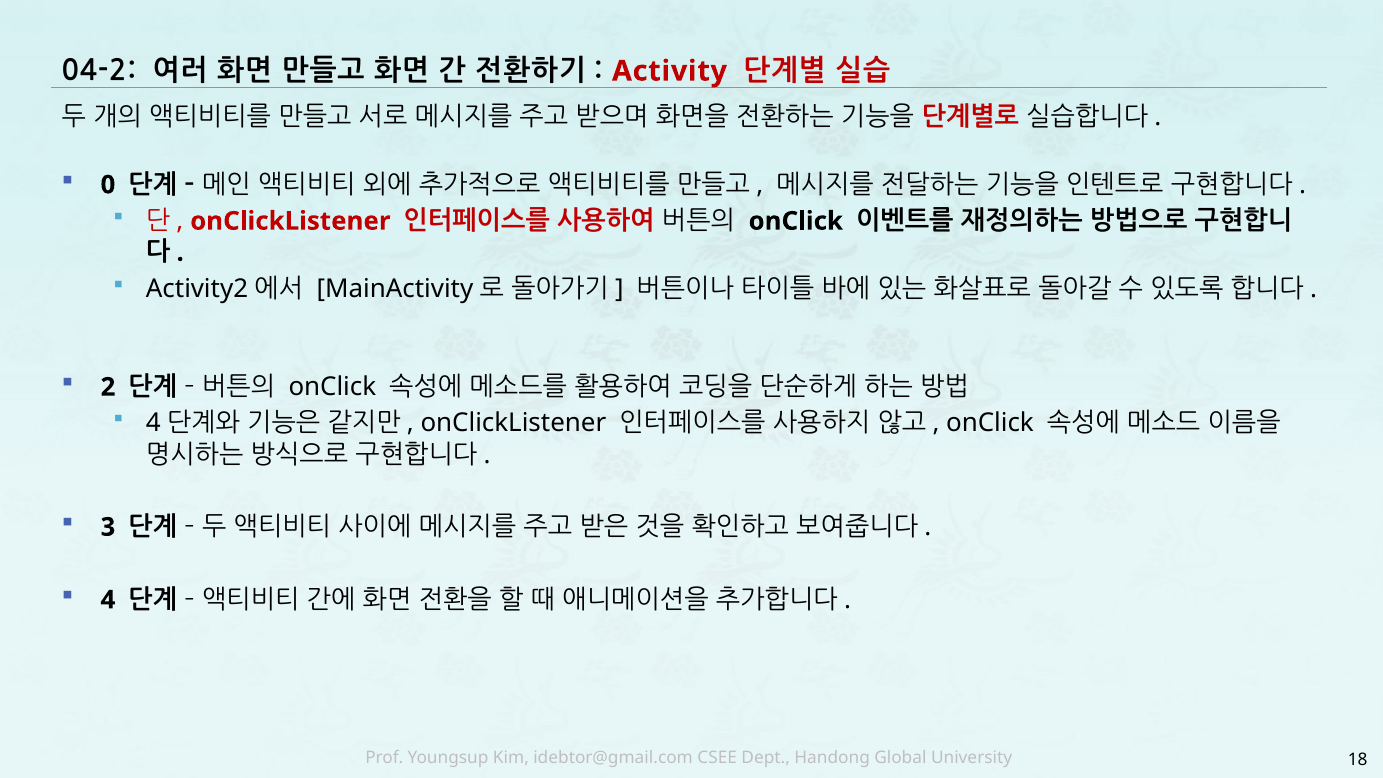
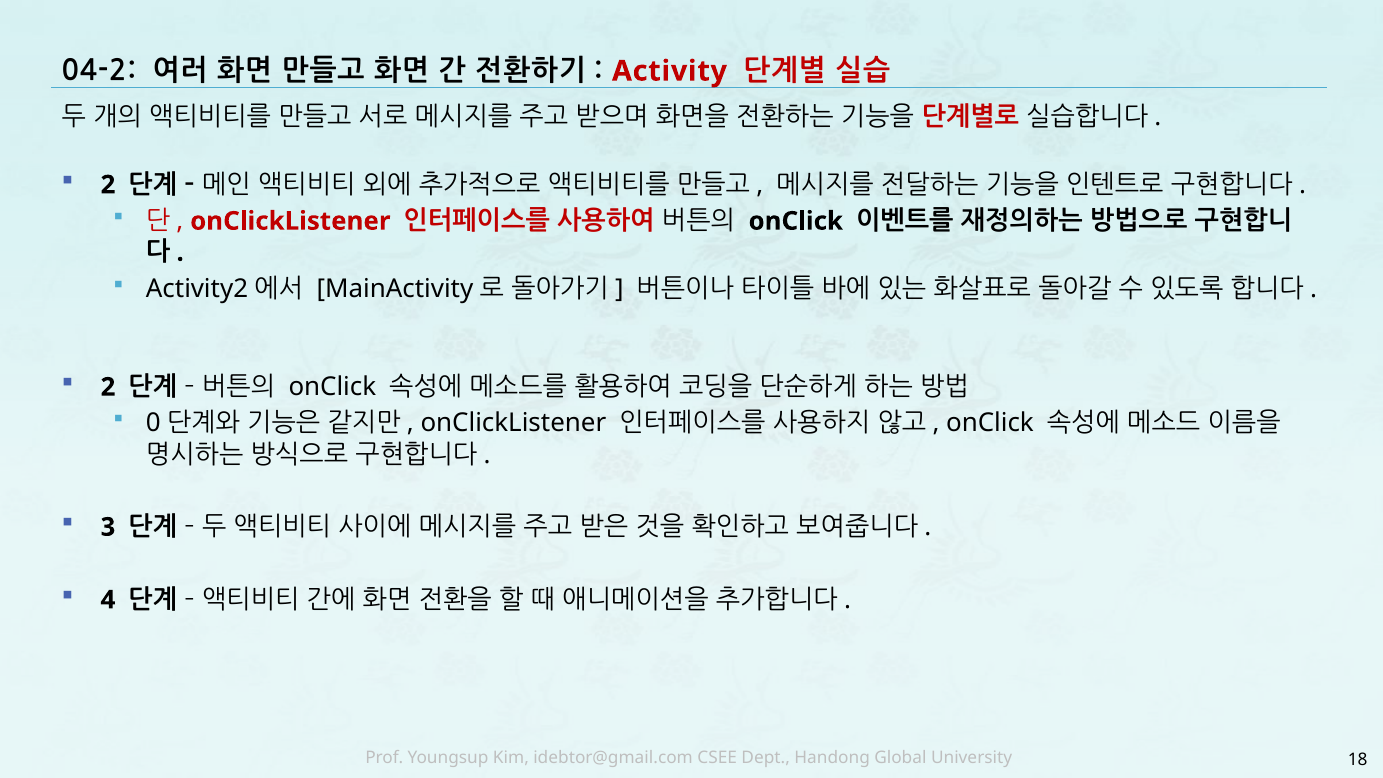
0: 0 -> 2 (108, 185)
4: 4 -> 0 (153, 423)
